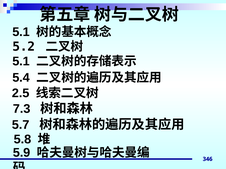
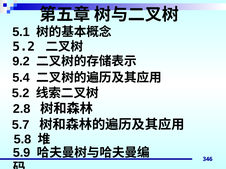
5.1: 5.1 -> 9.2 (21, 62)
2.5: 2.5 -> 5.2 (21, 93)
7.3: 7.3 -> 2.8 (22, 109)
